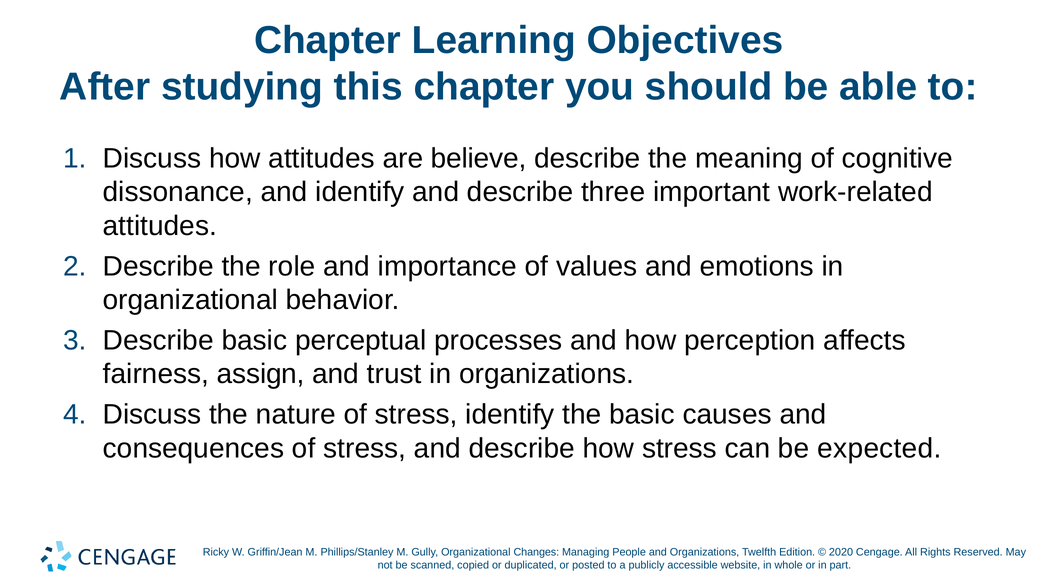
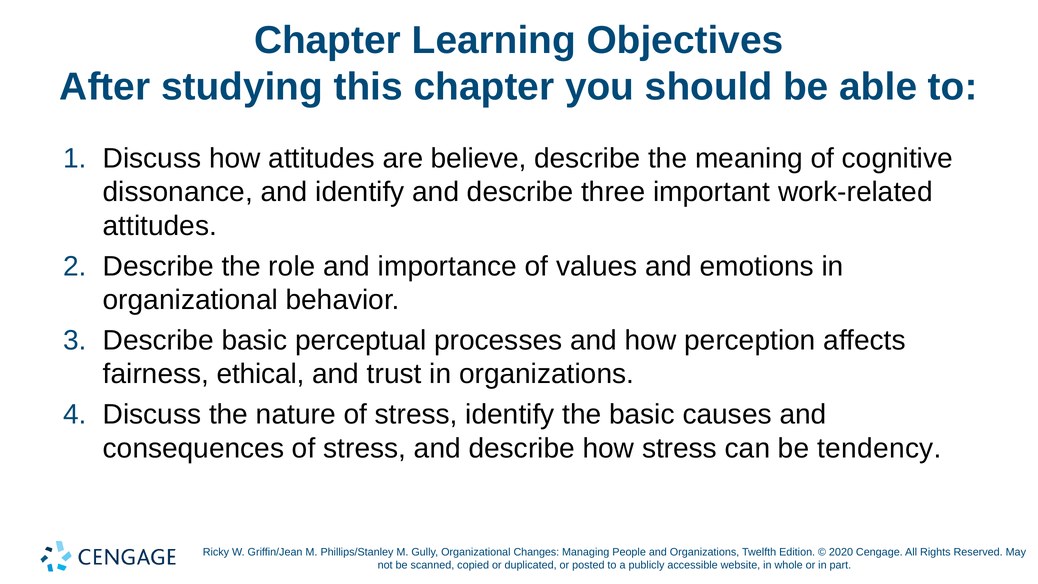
assign: assign -> ethical (261, 374)
expected: expected -> tendency (879, 448)
